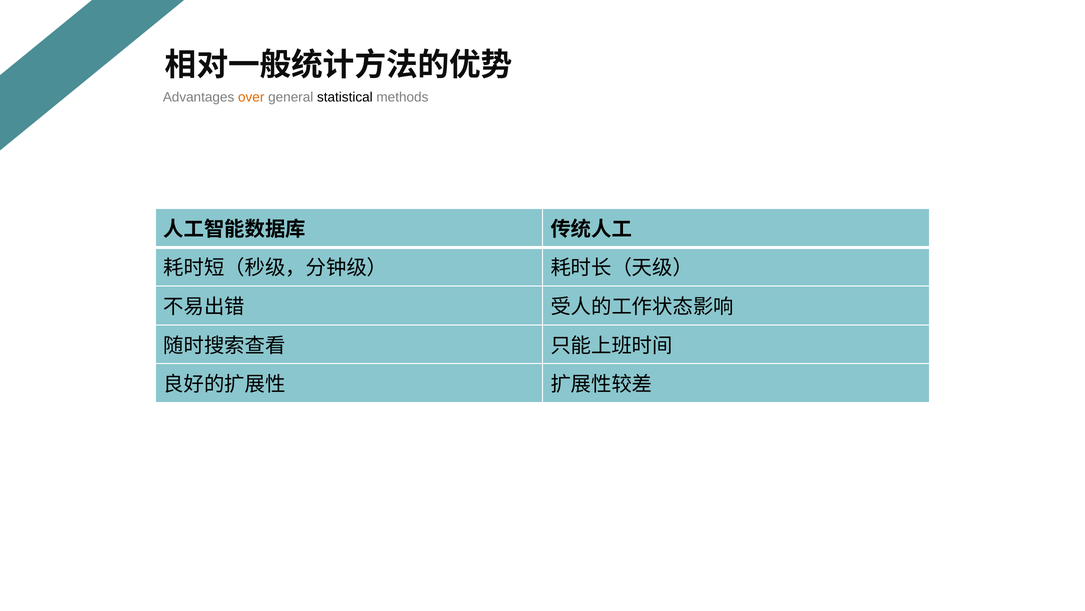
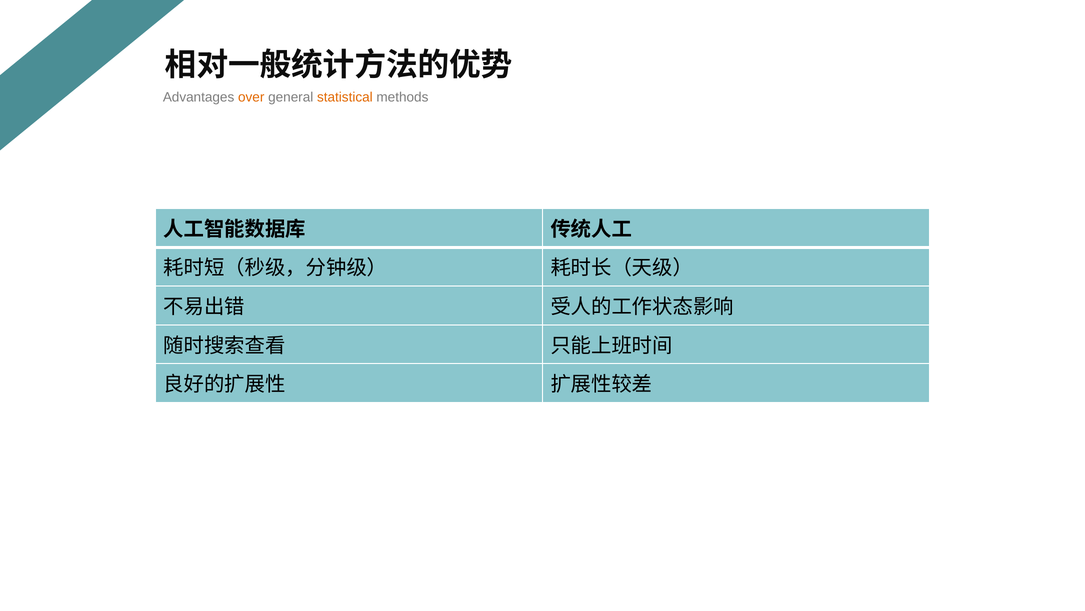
statistical colour: black -> orange (345, 97)
